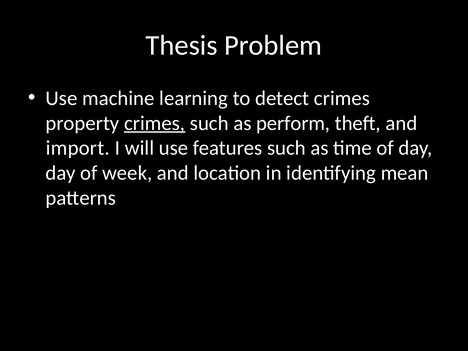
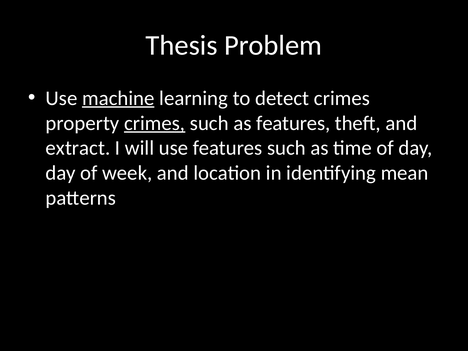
machine underline: none -> present (118, 98)
as perform: perform -> features (293, 123)
import: import -> extract (78, 148)
